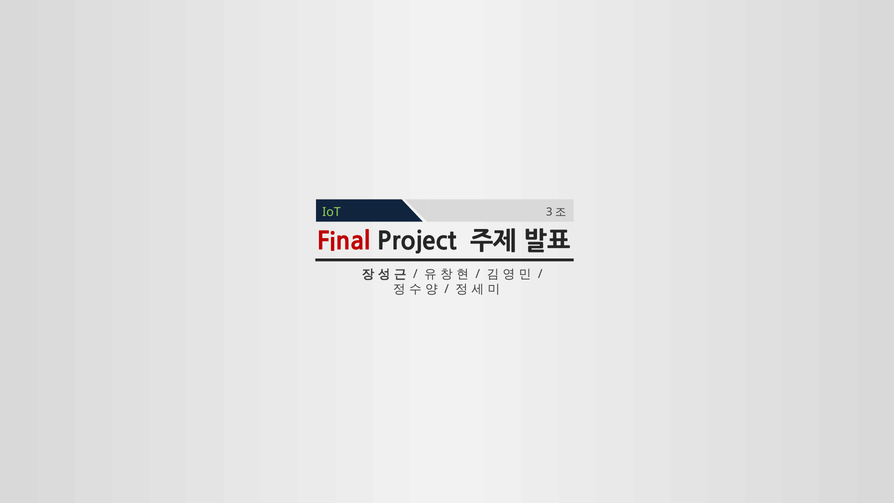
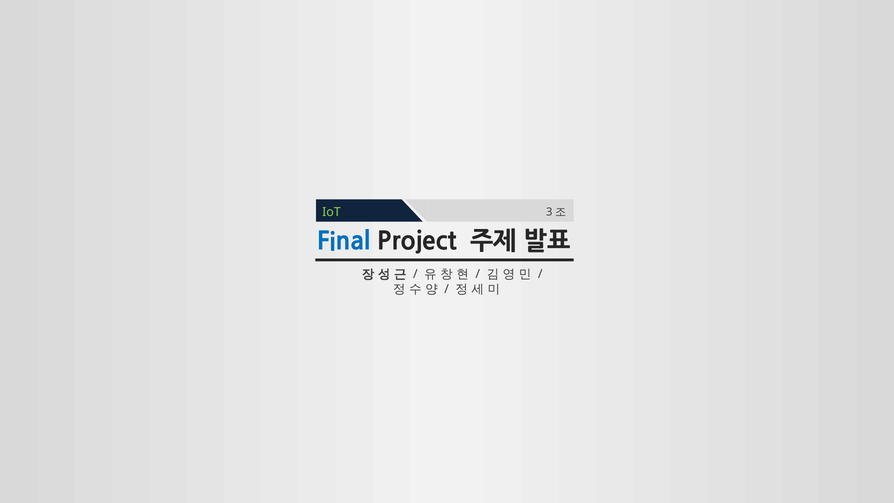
Final colour: red -> blue (344, 241)
